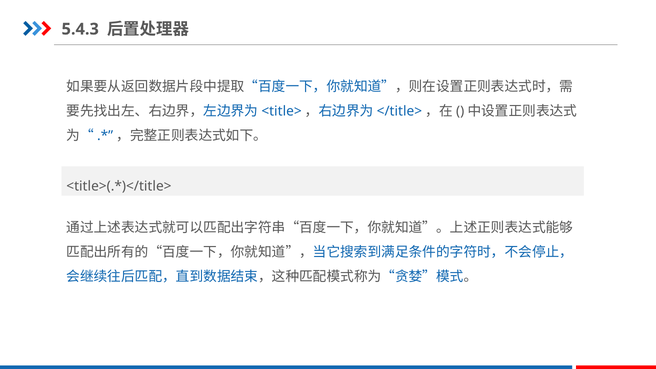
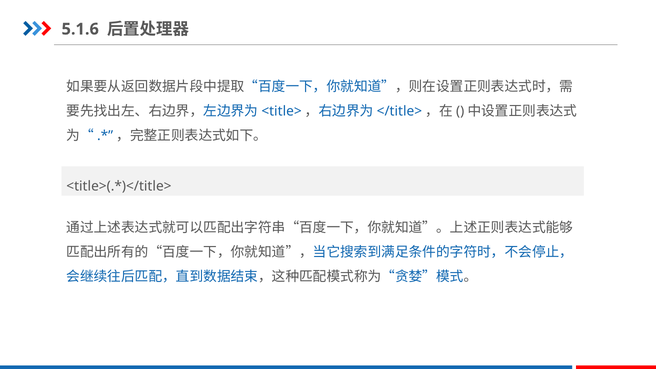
5.4.3: 5.4.3 -> 5.1.6 (80, 29)
